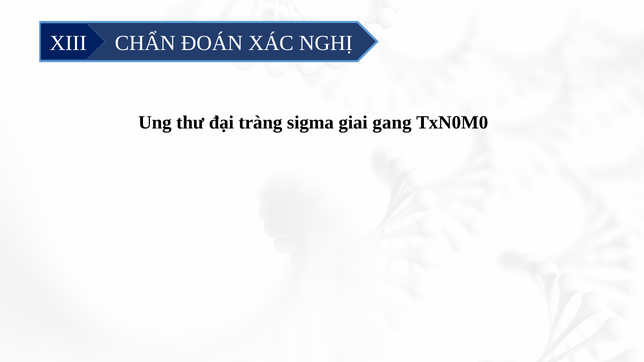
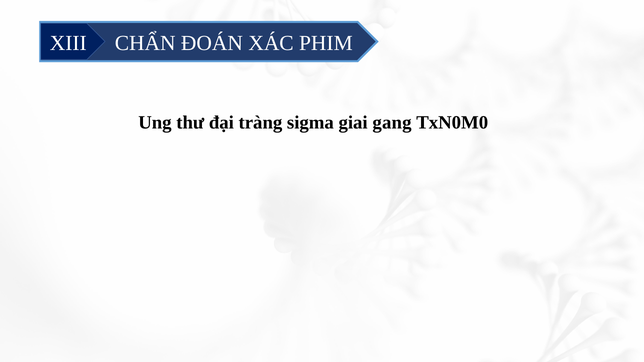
NGHỊ: NGHỊ -> PHIM (326, 43)
